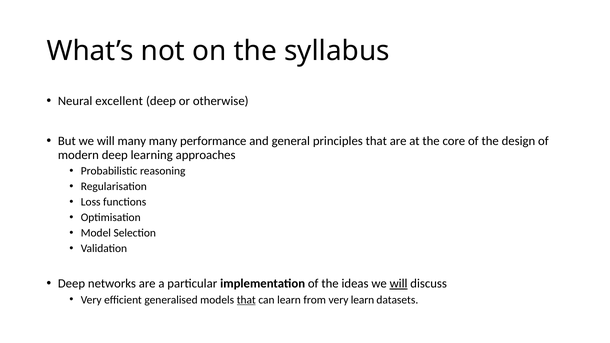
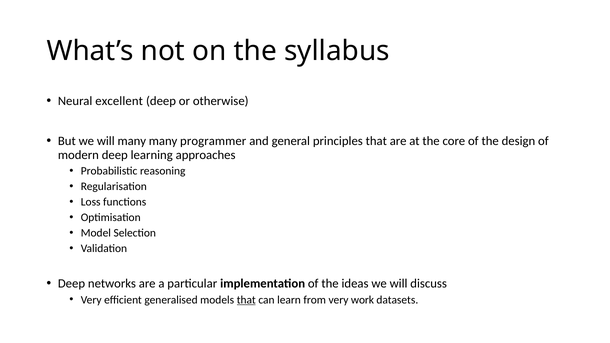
performance: performance -> programmer (213, 141)
will underline: present -> none (399, 284)
very learn: learn -> work (362, 300)
